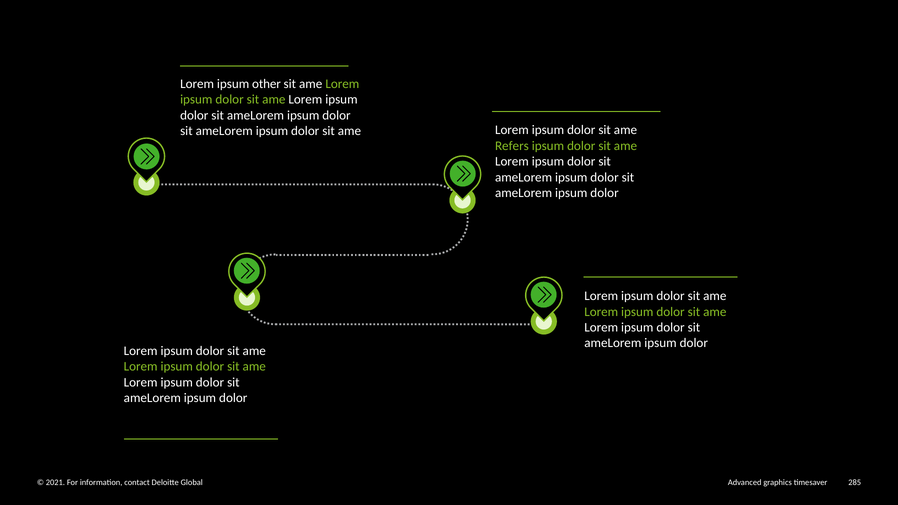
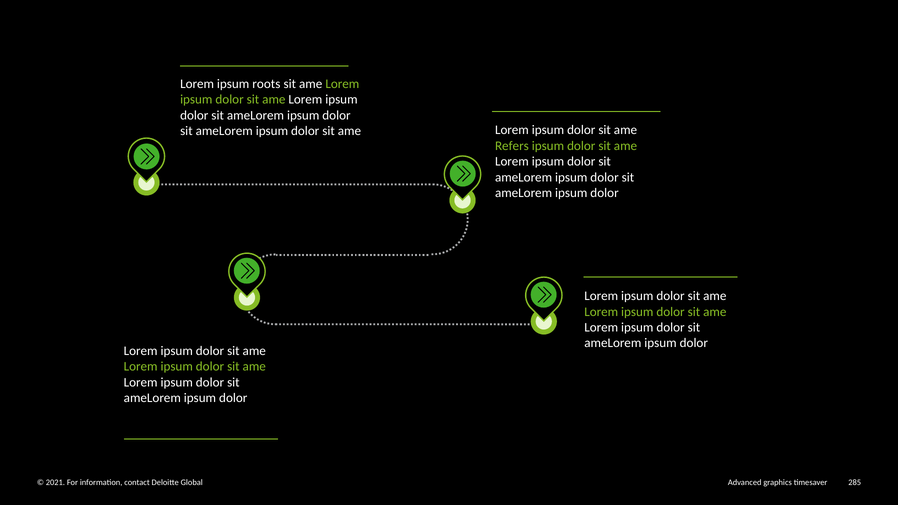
other: other -> roots (266, 84)
